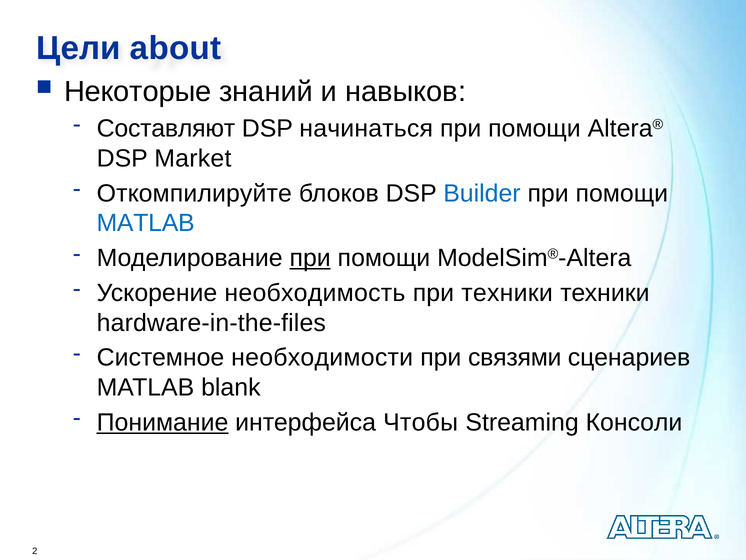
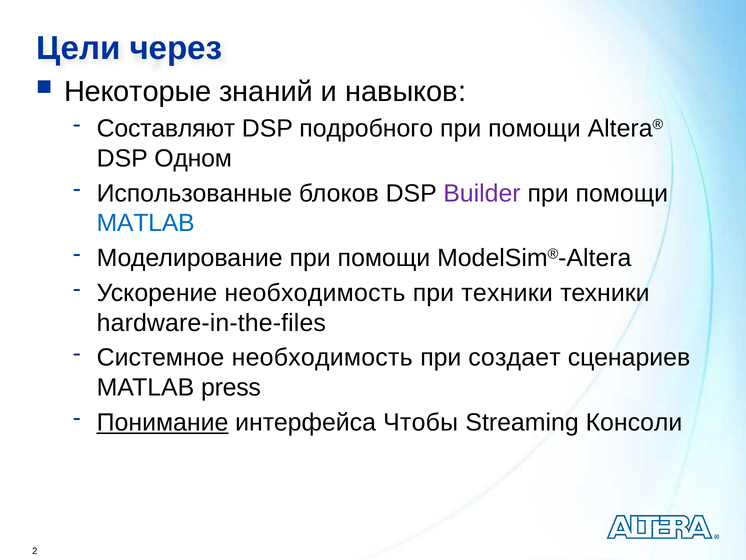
about: about -> через (176, 48)
начинаться: начинаться -> подробного (366, 129)
Market: Market -> Одном (193, 158)
Откомпилируйте: Откомпилируйте -> Использованные (194, 193)
Builder colour: blue -> purple (482, 193)
при underline: present -> none (310, 258)
Системное необходимости: необходимости -> необходимость (322, 357)
связями: связями -> создает (515, 357)
blank: blank -> press (231, 387)
